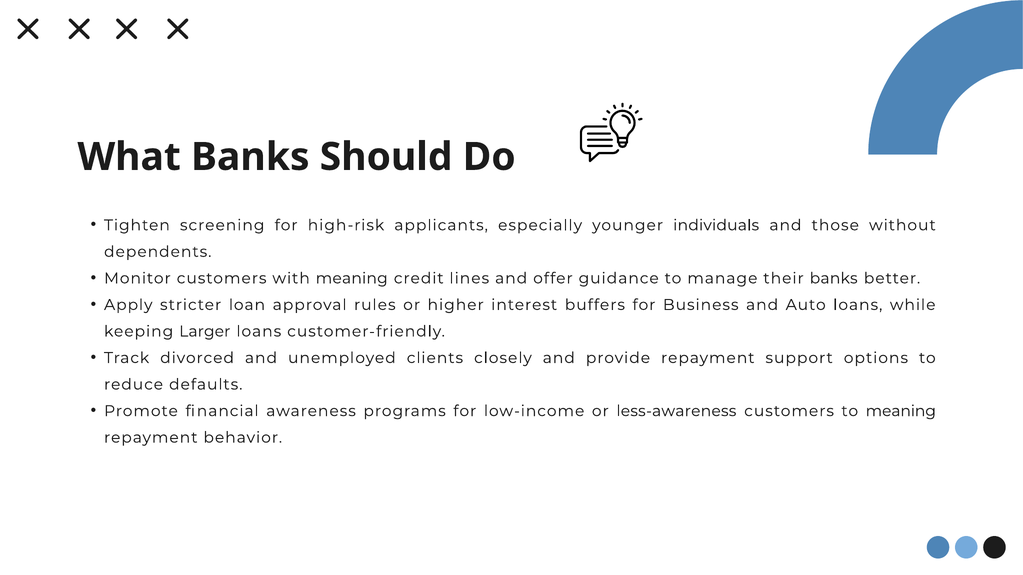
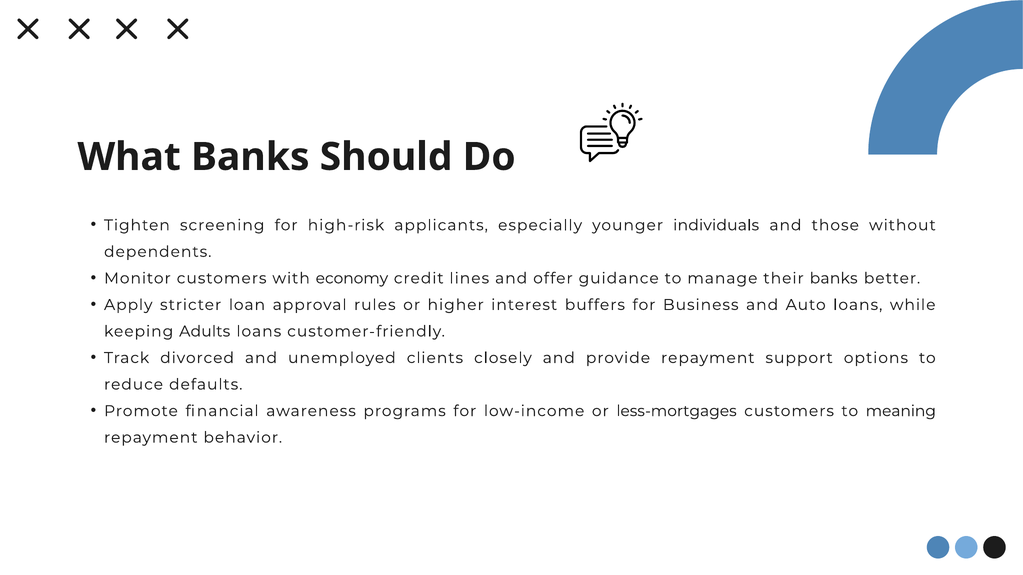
with meaning: meaning -> economy (352, 278)
Larger: Larger -> Adults (205, 332)
less-awareness: less-awareness -> less-mortgages (676, 411)
